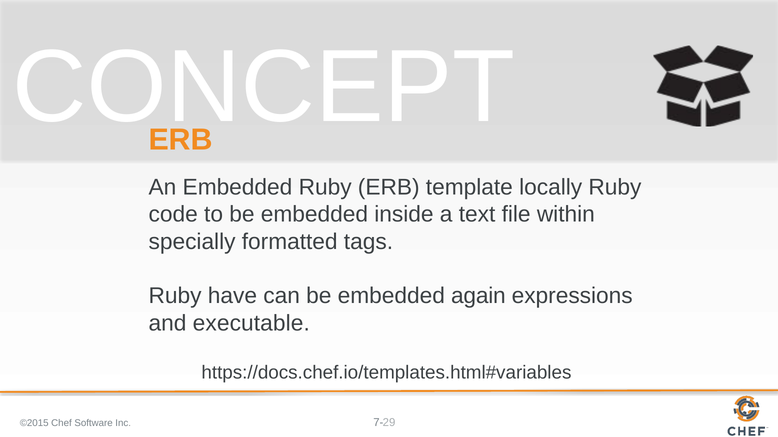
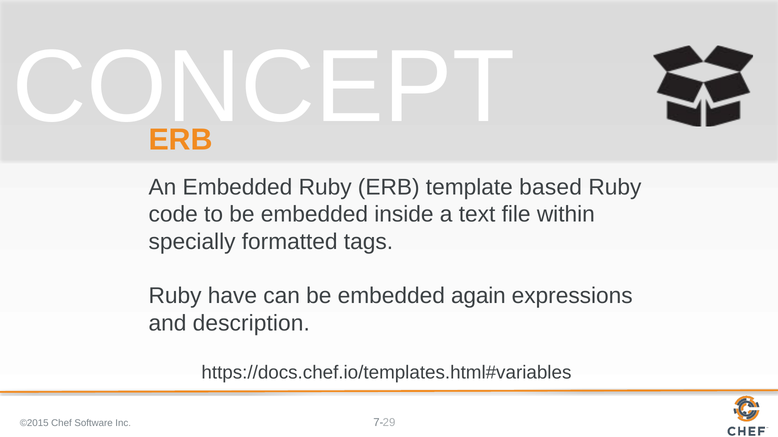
locally: locally -> based (551, 187)
executable: executable -> description (251, 324)
